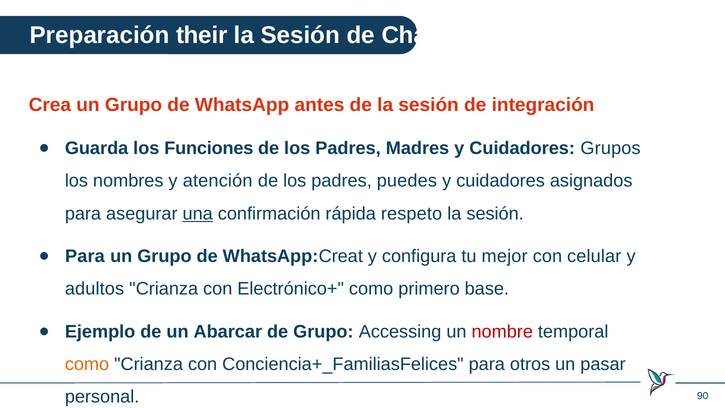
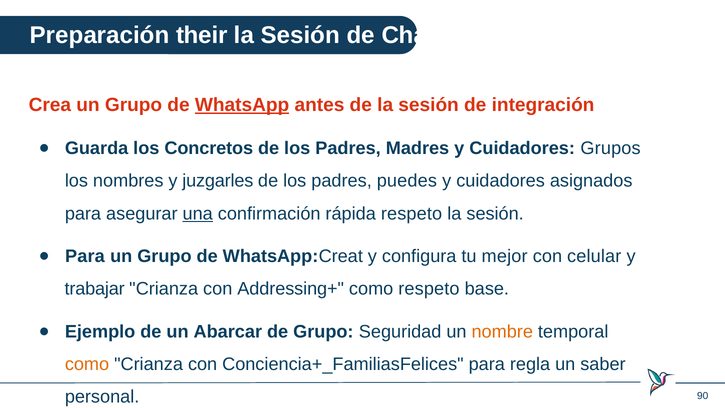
WhatsApp underline: none -> present (242, 105)
Funciones: Funciones -> Concretos (209, 148)
atención: atención -> juzgarles (218, 181)
adultos: adultos -> trabajar (95, 289)
Electrónico+: Electrónico+ -> Addressing+ (291, 289)
como primero: primero -> respeto (429, 289)
Accessing: Accessing -> Seguridad (400, 331)
nombre colour: red -> orange (502, 331)
otros: otros -> regla (530, 364)
pasar: pasar -> saber (603, 364)
